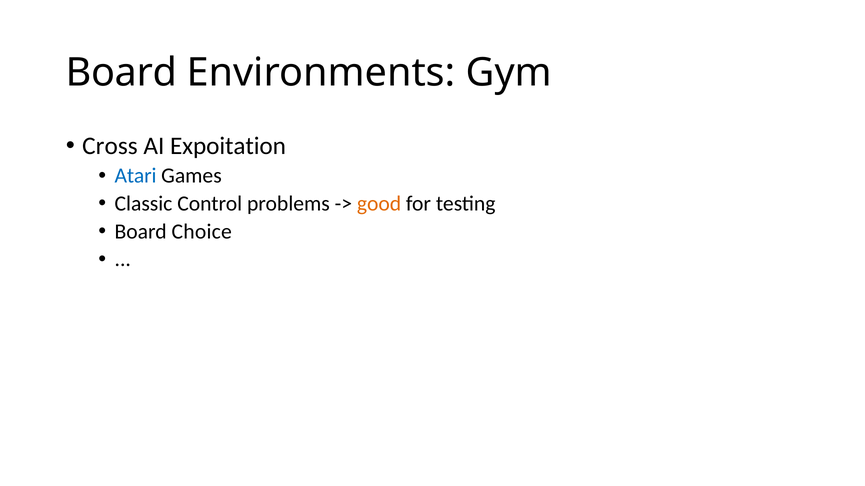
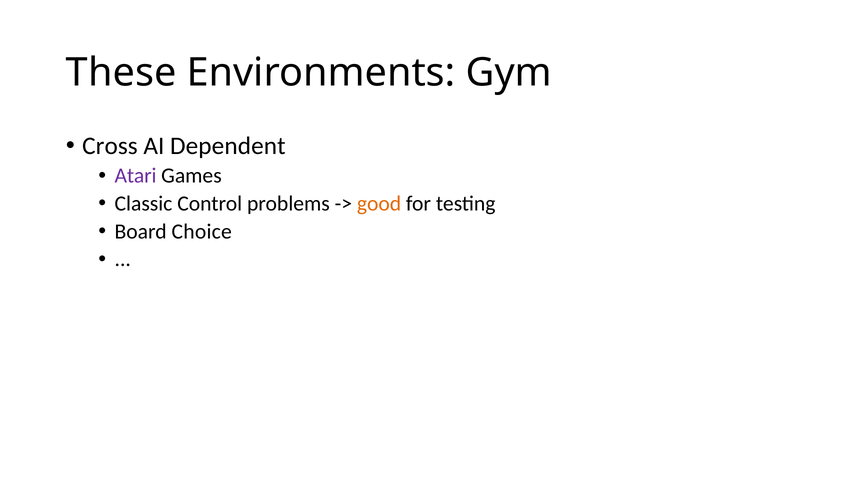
Board: Board -> These (121, 73)
Expoitation: Expoitation -> Dependent (228, 146)
Atari colour: blue -> purple (136, 176)
